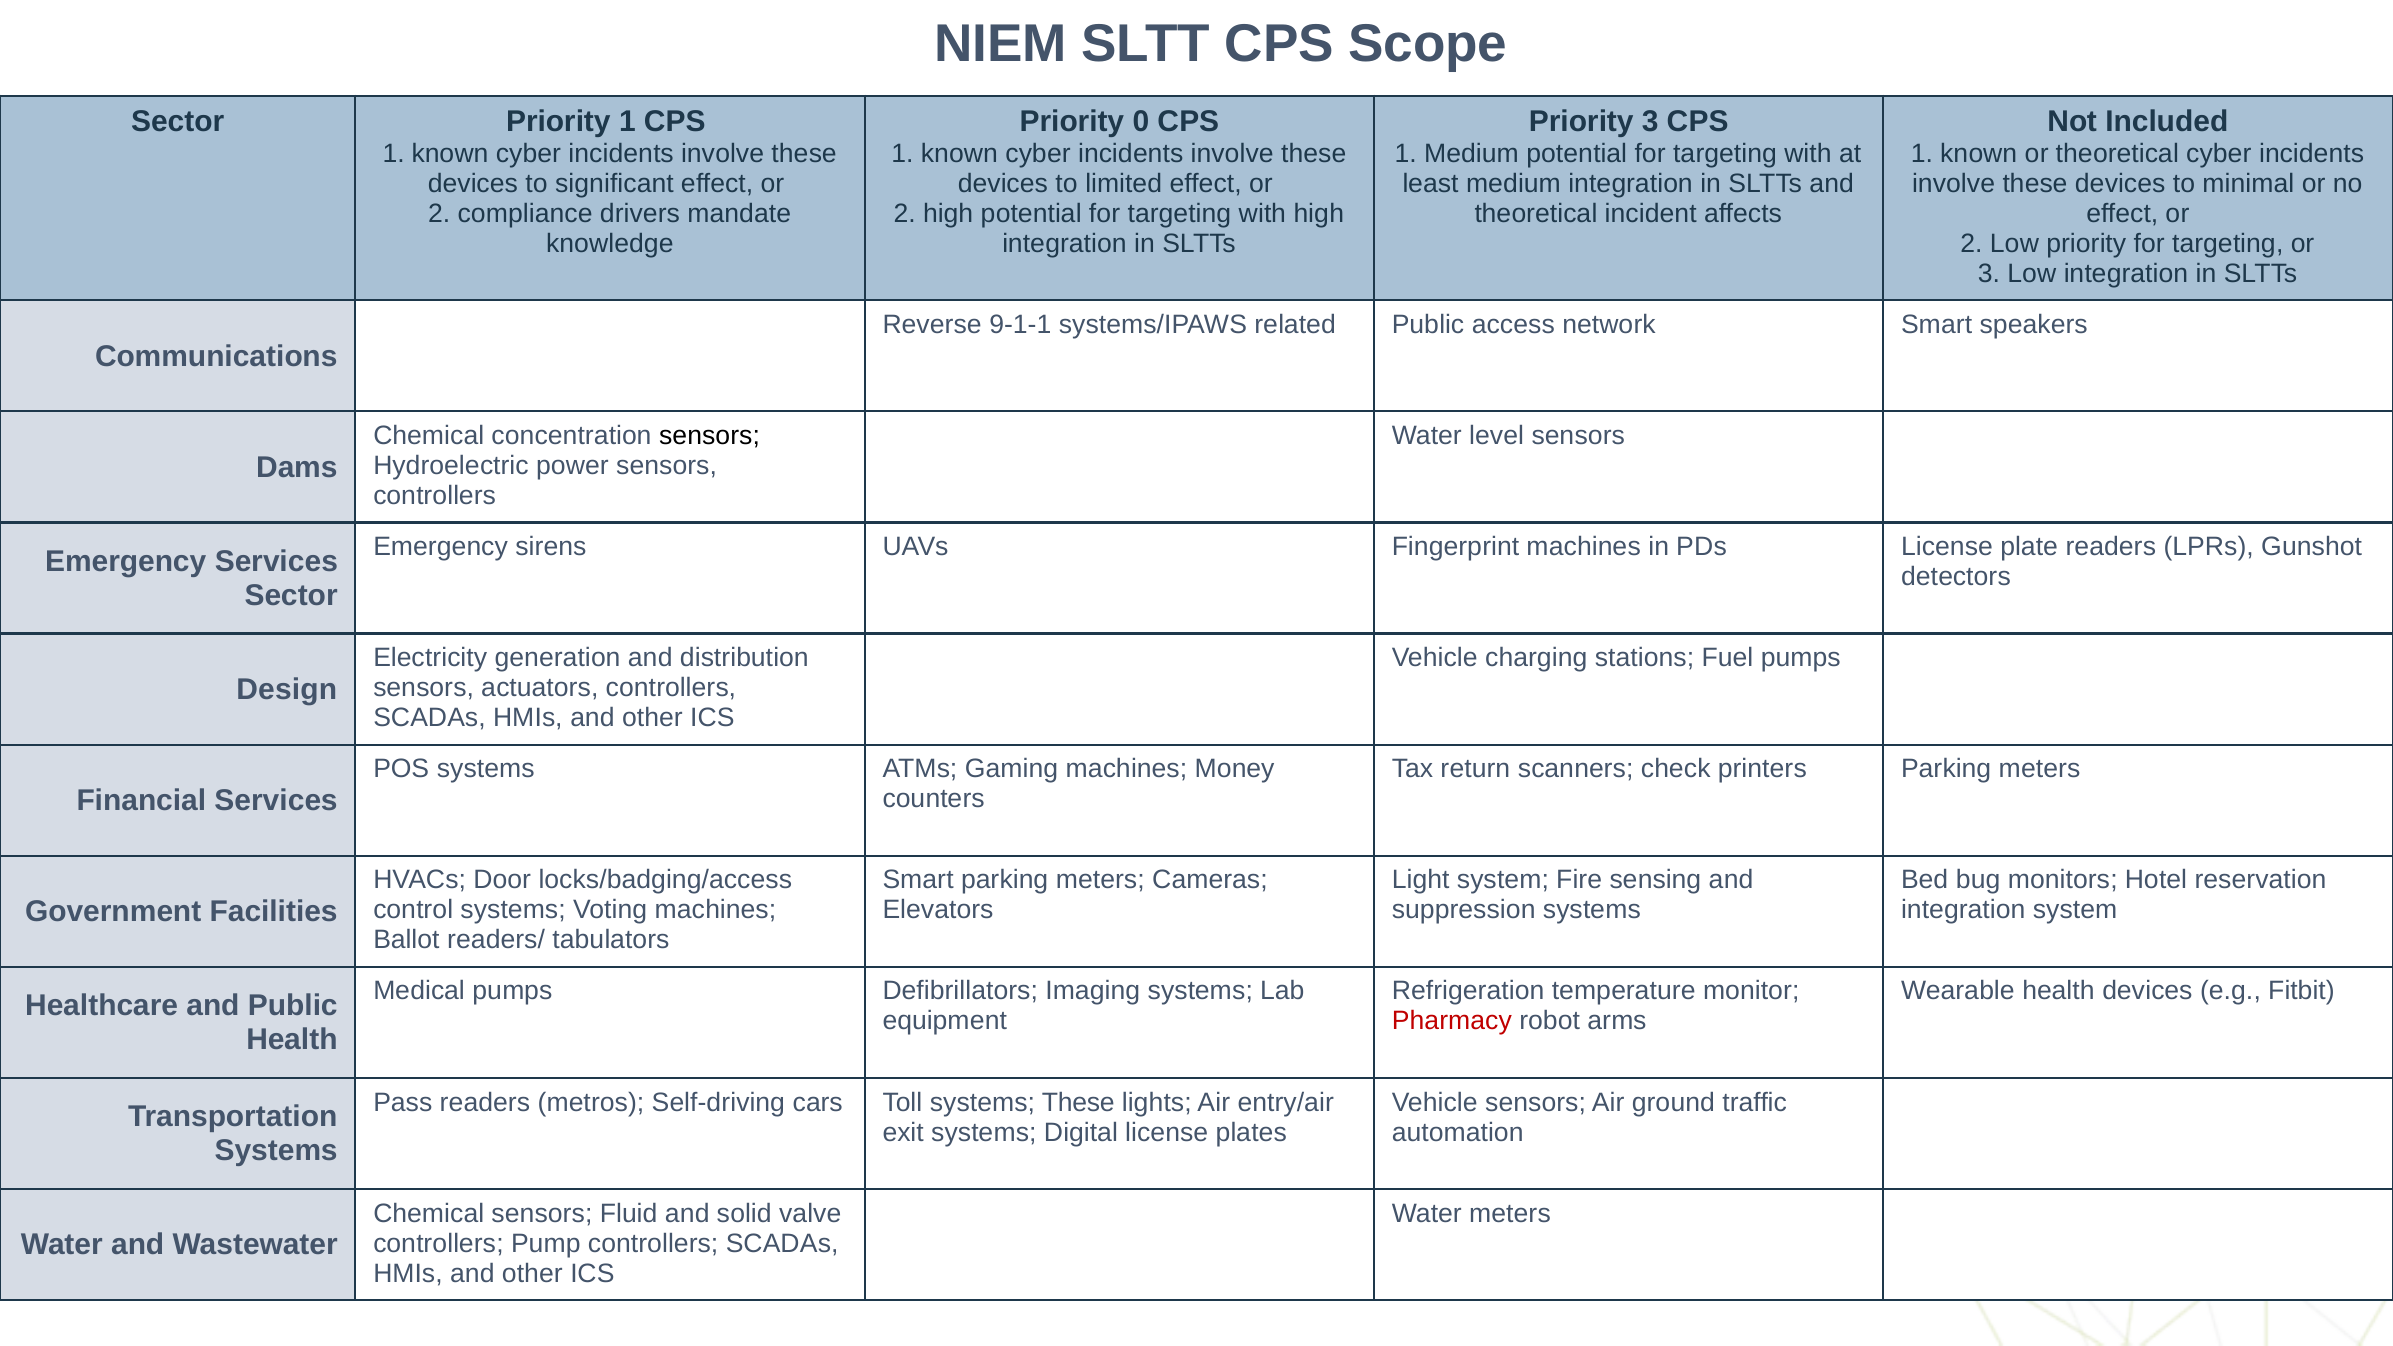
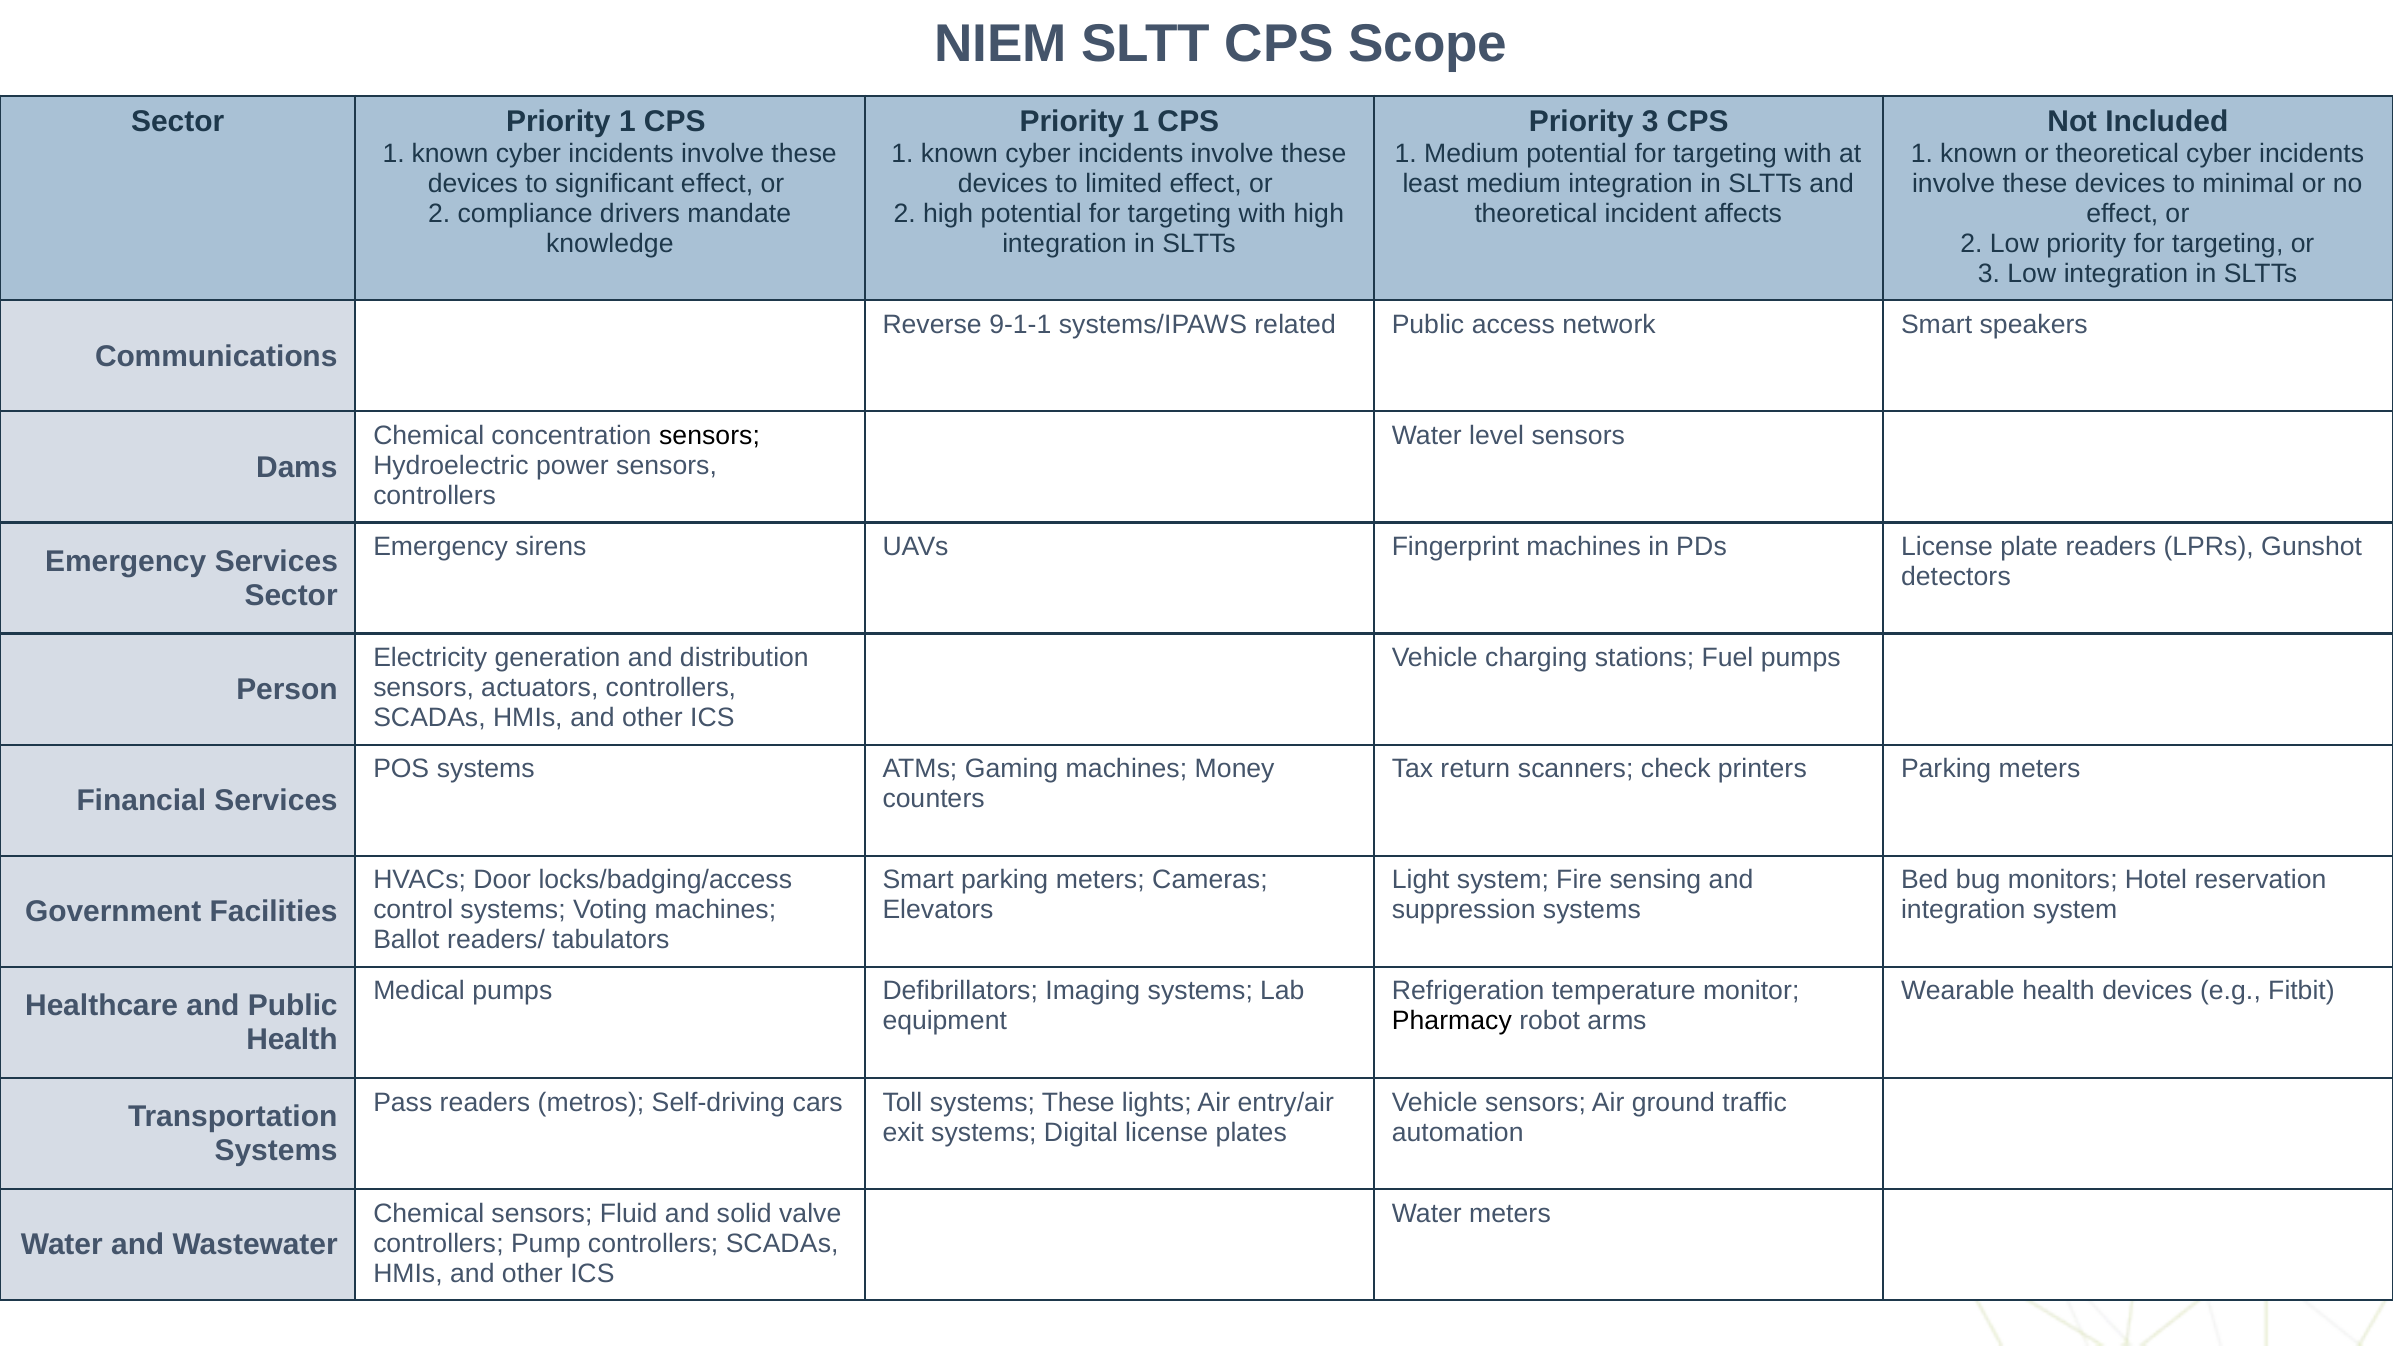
0: 0 -> 1 (1141, 122)
Design: Design -> Person (287, 690)
Pharmacy colour: red -> black (1452, 1021)
